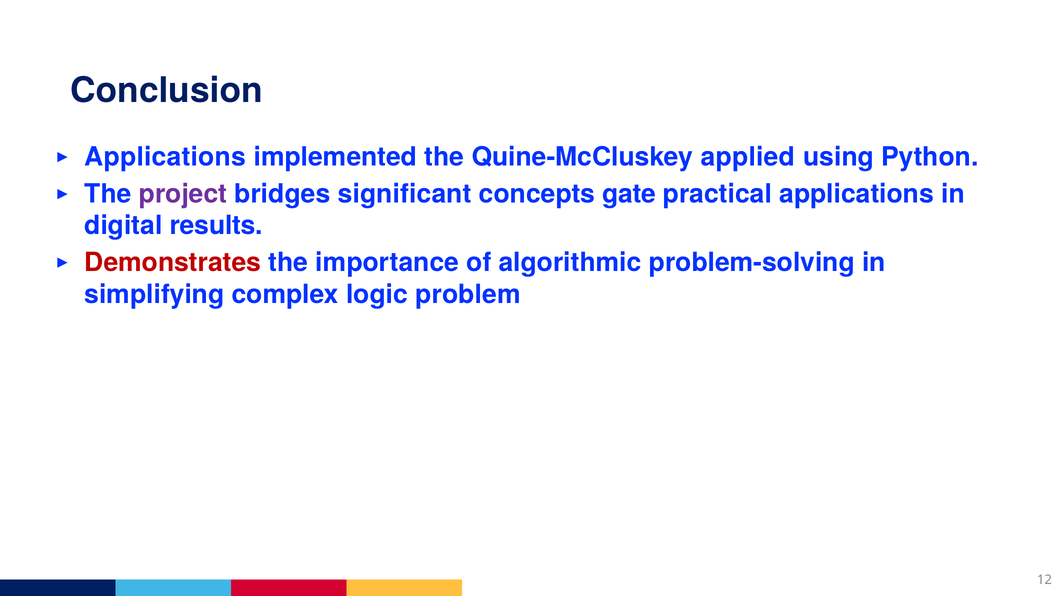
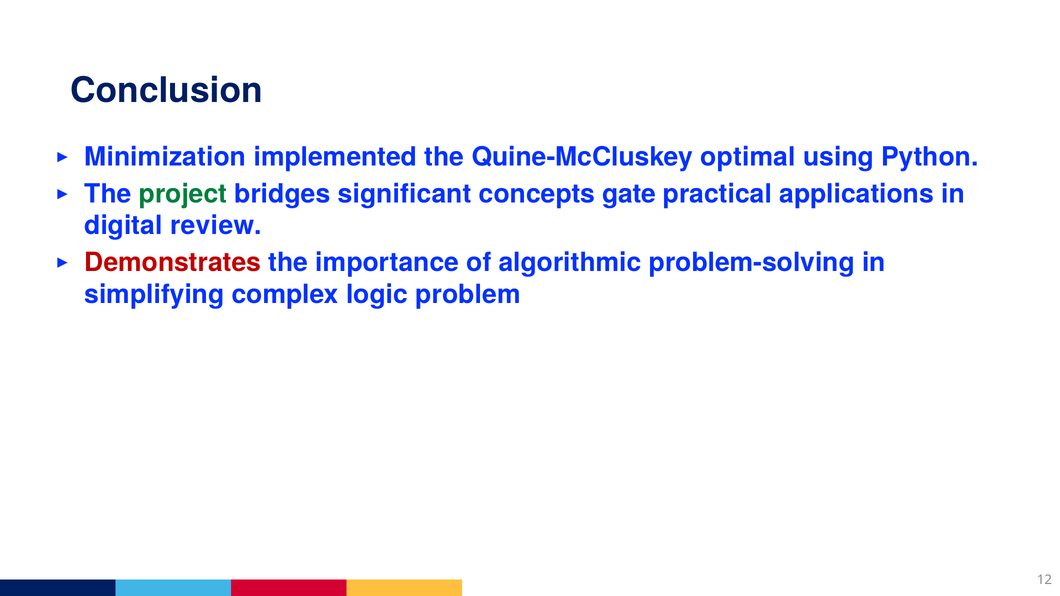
Applications: Applications -> Minimization (165, 157)
applied: applied -> optimal (748, 157)
project colour: purple -> green (183, 194)
results: results -> review (216, 226)
